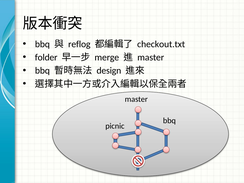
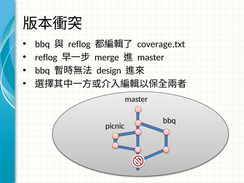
checkout.txt: checkout.txt -> coverage.txt (161, 44)
folder: folder -> reflog (46, 57)
